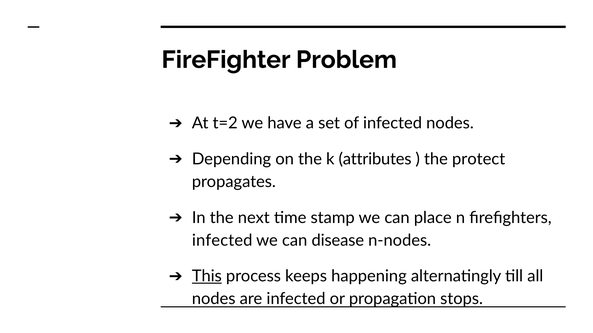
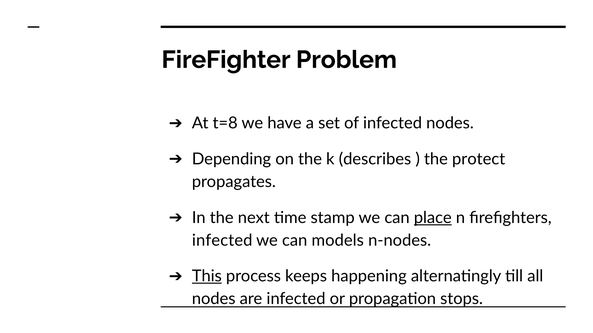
t=2: t=2 -> t=8 (225, 123)
attributes: attributes -> describes (375, 159)
place underline: none -> present (433, 218)
disease: disease -> models (338, 241)
